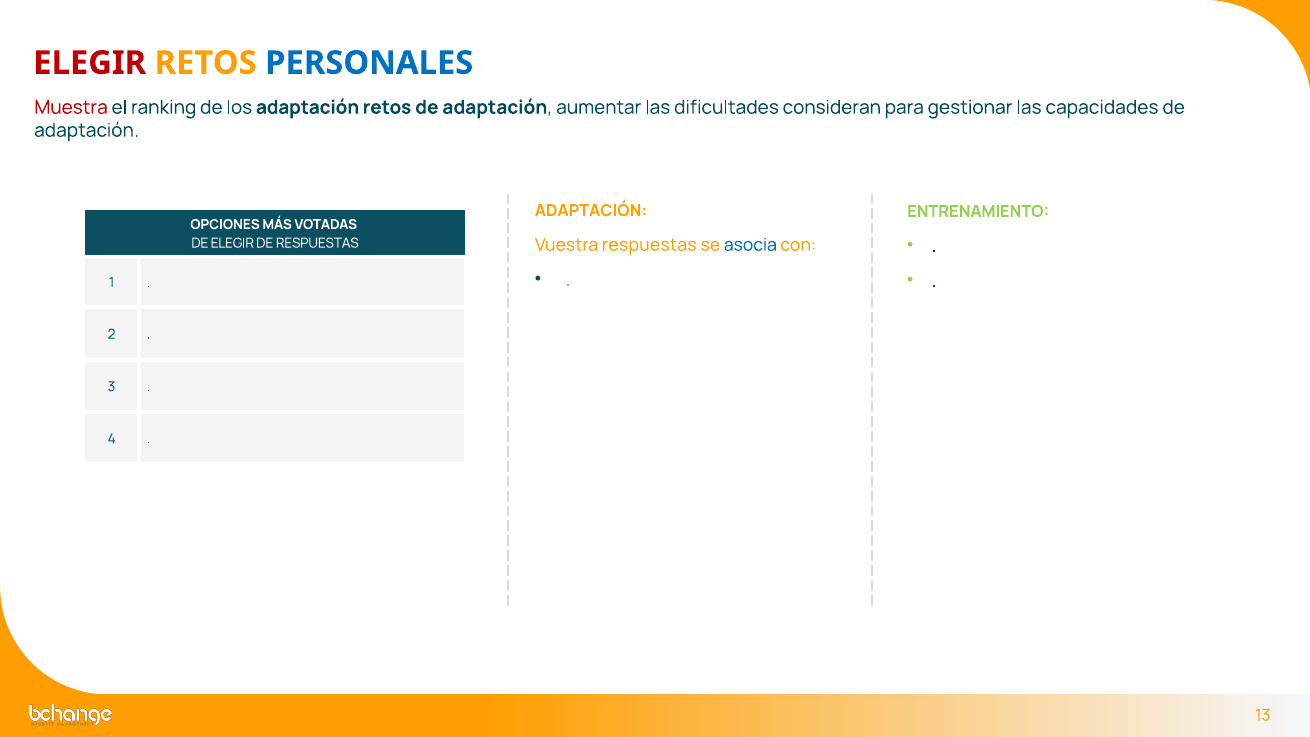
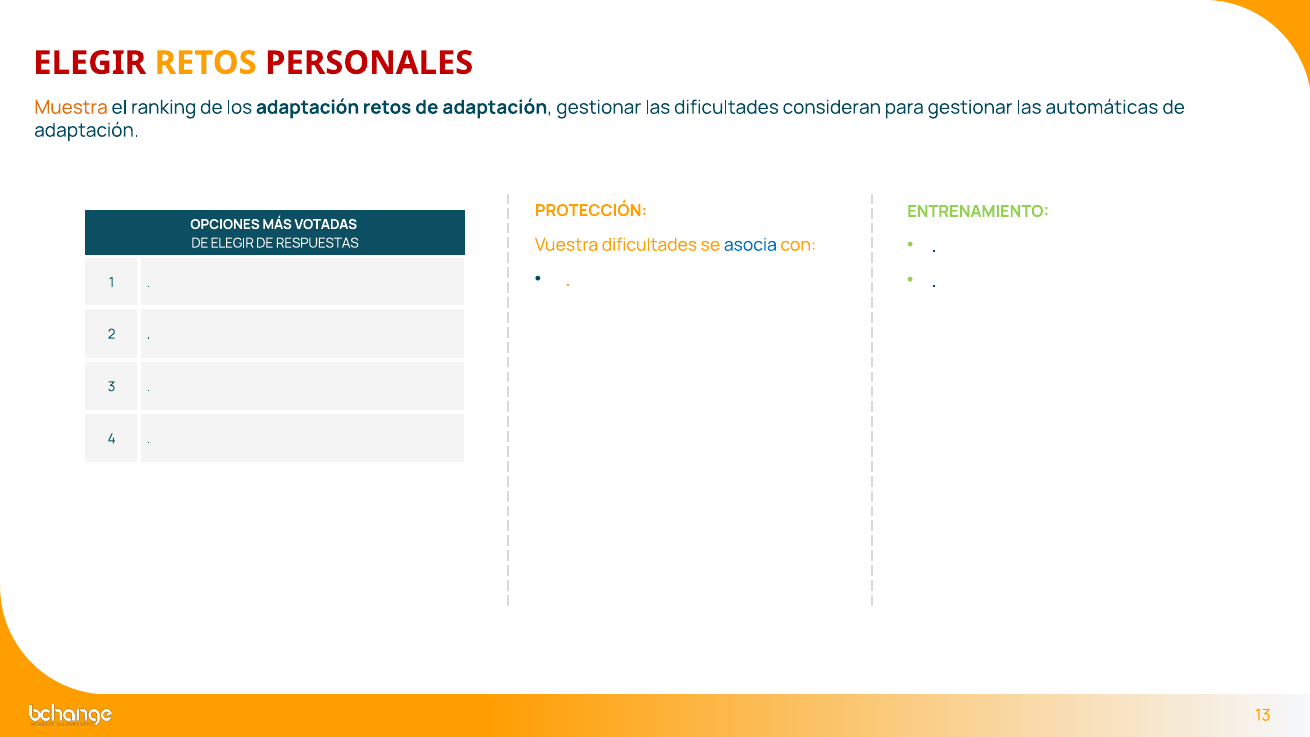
PERSONALES colour: blue -> red (369, 63)
Muestra colour: red -> orange (71, 107)
adaptación aumentar: aumentar -> gestionar (599, 107)
capacidades: capacidades -> automáticas (1102, 107)
ADAPTACIÓN: ADAPTACIÓN -> PROTECCIÓN (591, 211)
Vuestra respuestas: respuestas -> dificultades (649, 245)
